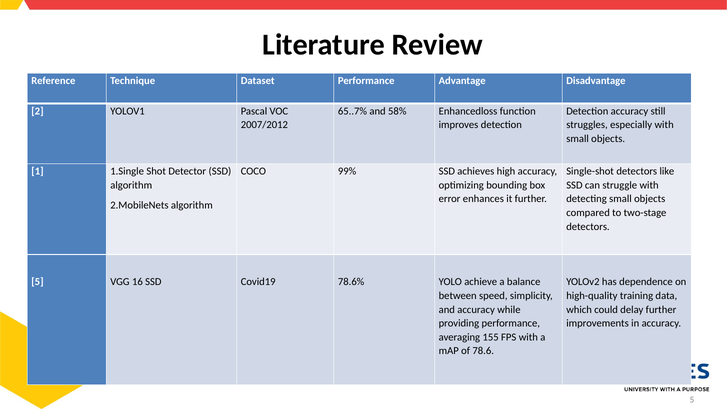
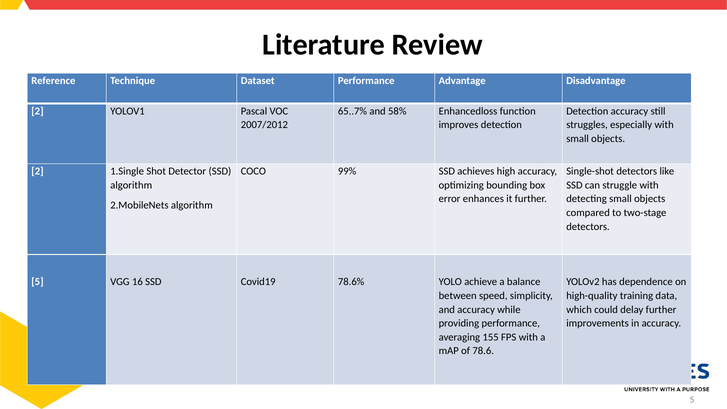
1: 1 -> 2 (37, 171)
